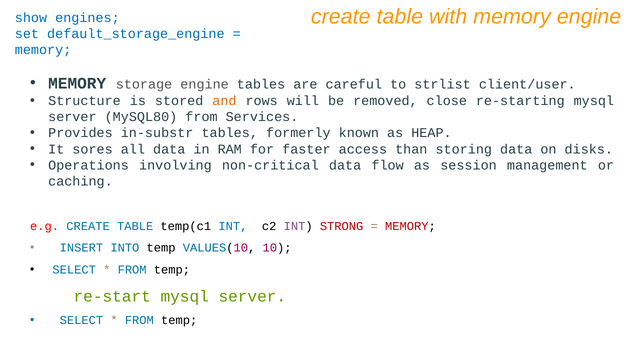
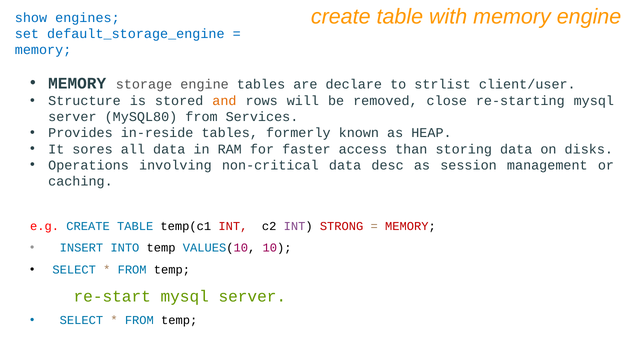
careful: careful -> declare (354, 84)
in-substr: in-substr -> in-reside (157, 133)
flow: flow -> desc (388, 165)
INT colour: blue -> red (233, 226)
